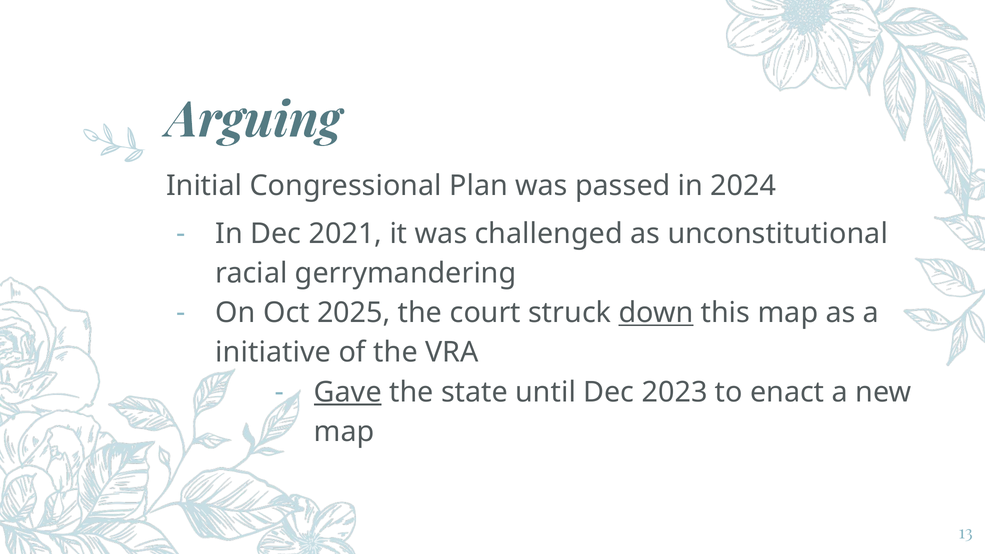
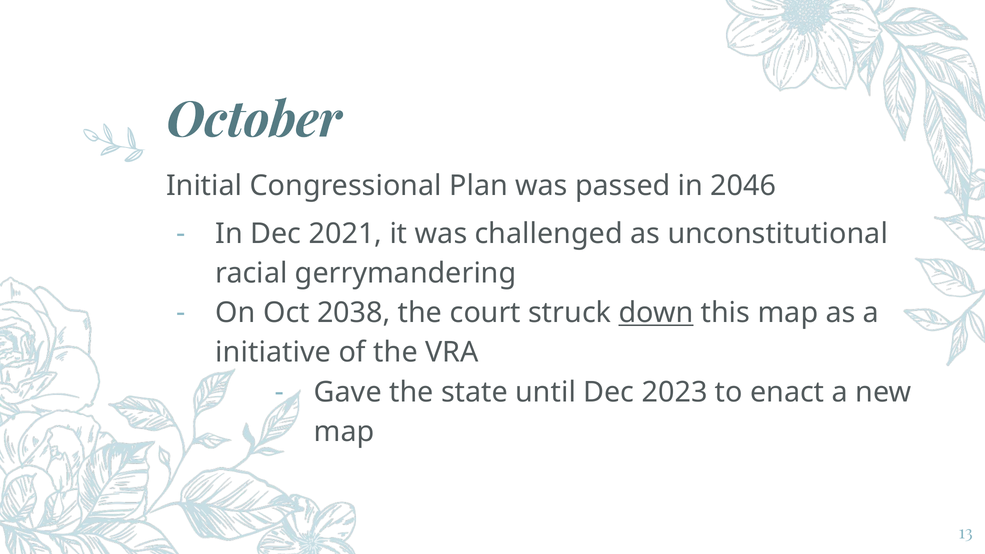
Arguing: Arguing -> October (254, 120)
2024: 2024 -> 2046 (743, 186)
2025: 2025 -> 2038 (354, 313)
Gave underline: present -> none (348, 392)
